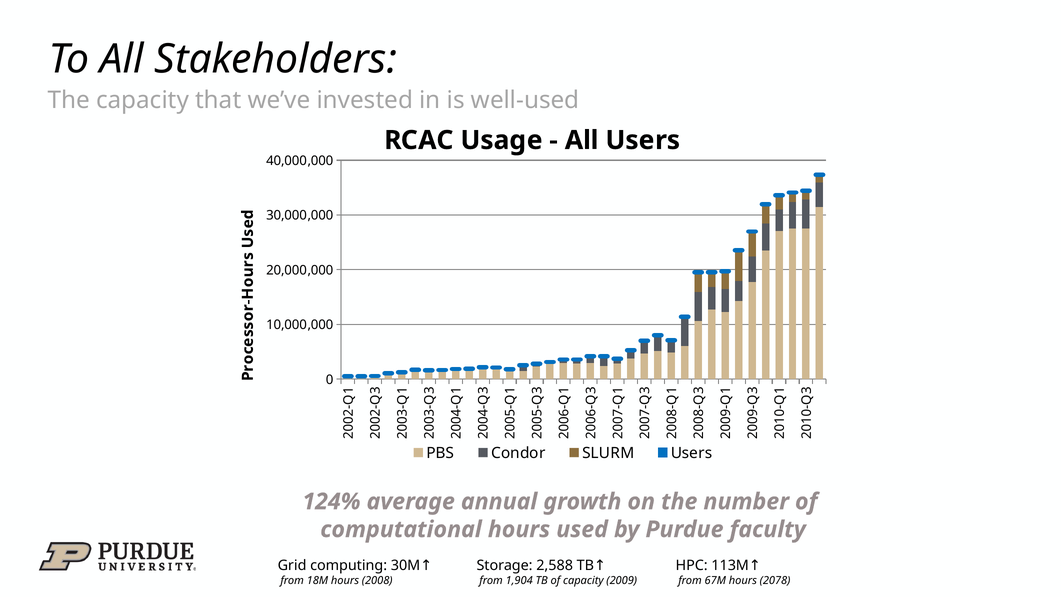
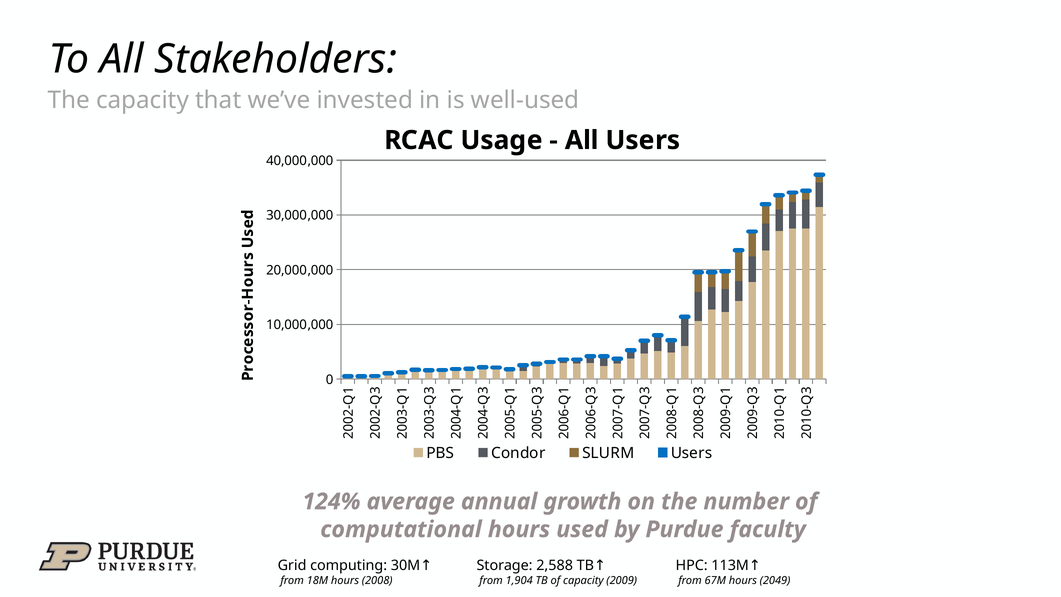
2078: 2078 -> 2049 (775, 580)
